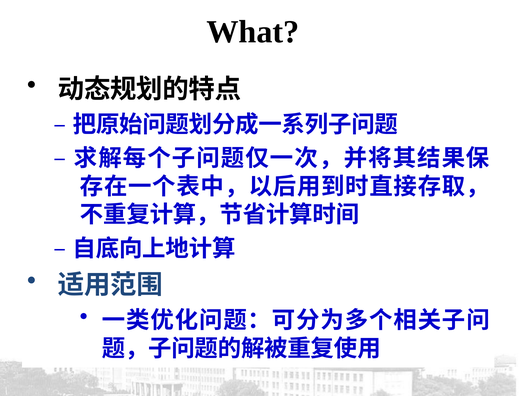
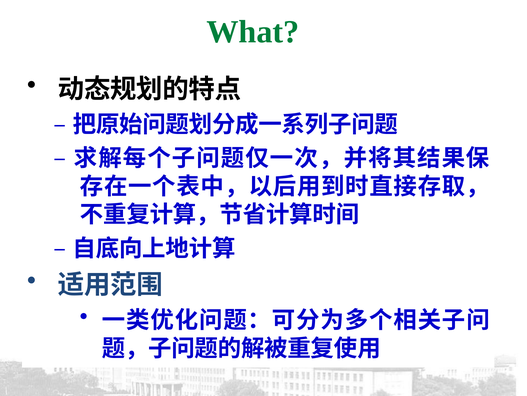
What colour: black -> green (253, 32)
